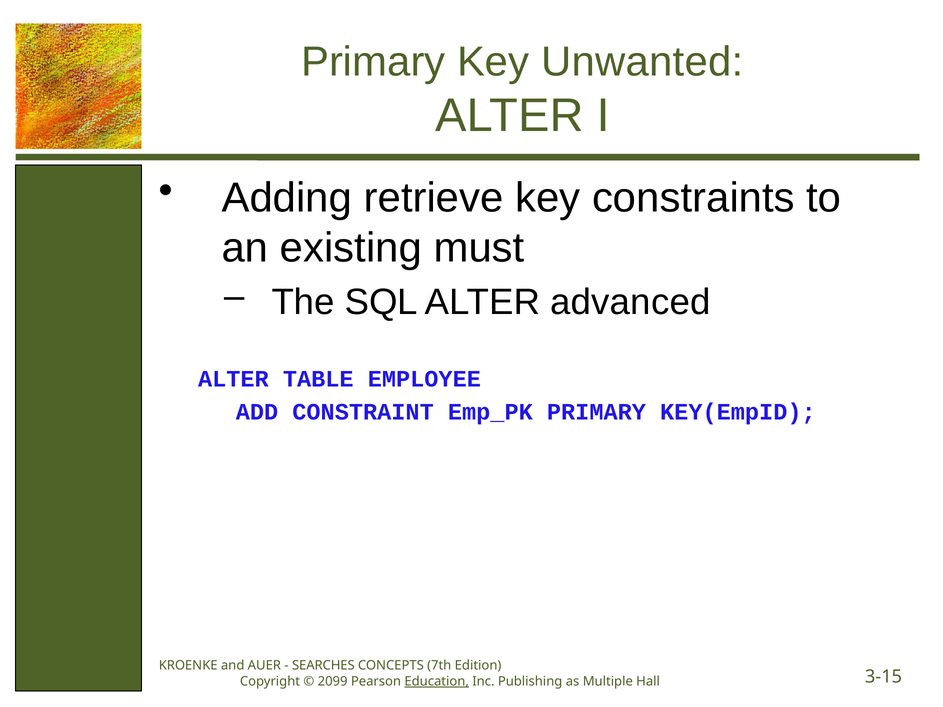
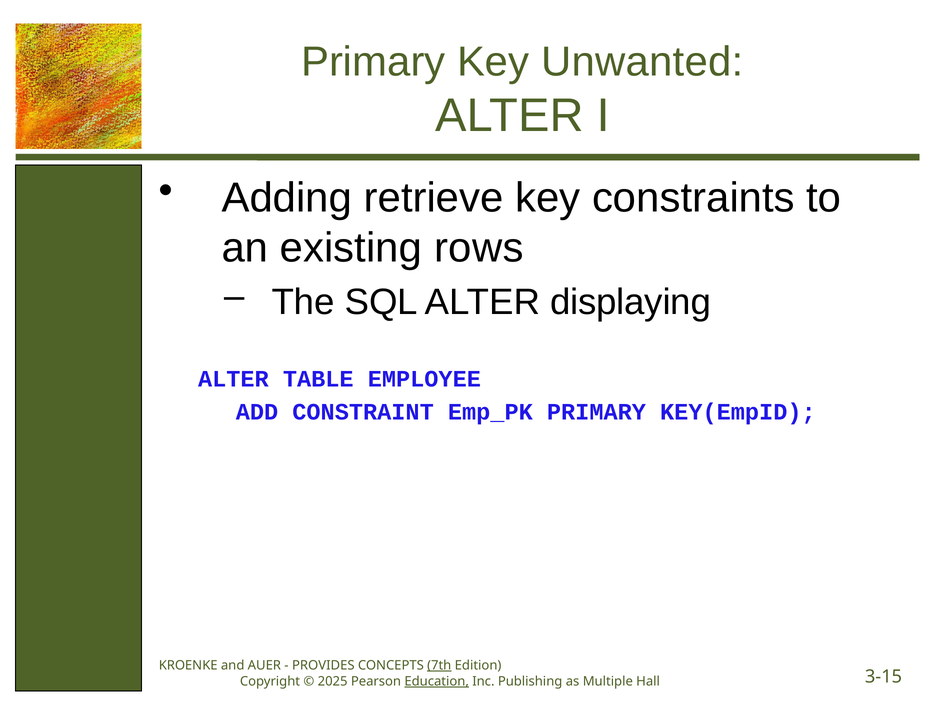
must: must -> rows (479, 248)
advanced: advanced -> displaying (631, 302)
SEARCHES: SEARCHES -> PROVIDES (323, 666)
7th underline: none -> present (439, 666)
2099: 2099 -> 2025 (333, 681)
